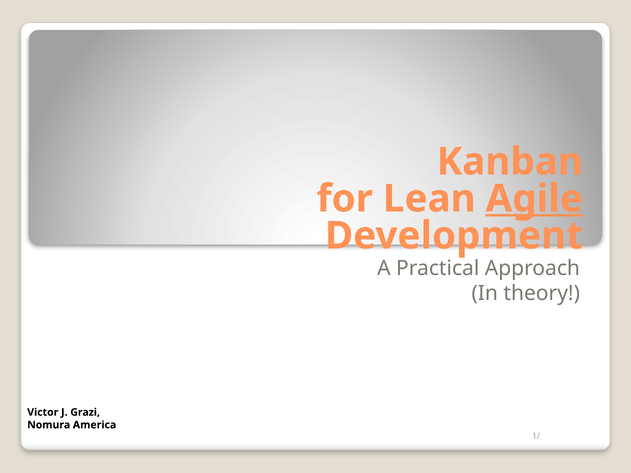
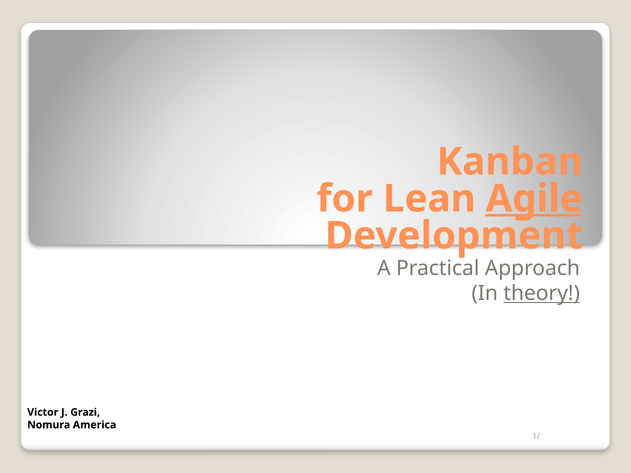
theory underline: none -> present (542, 294)
